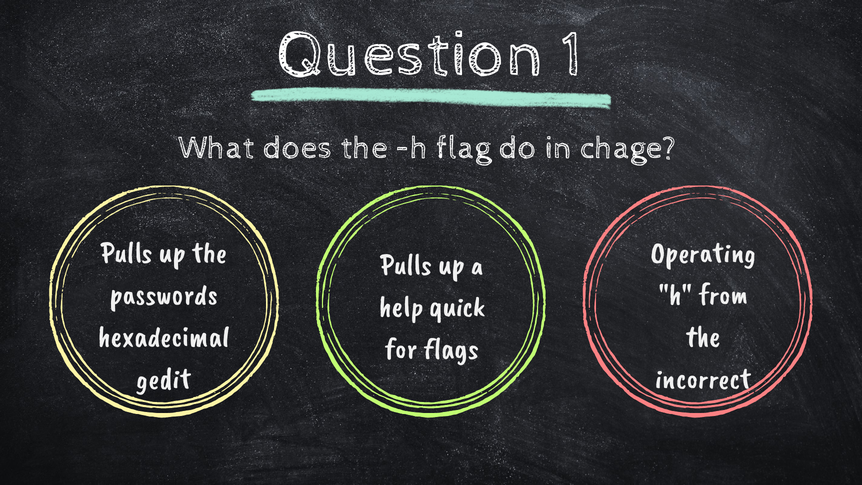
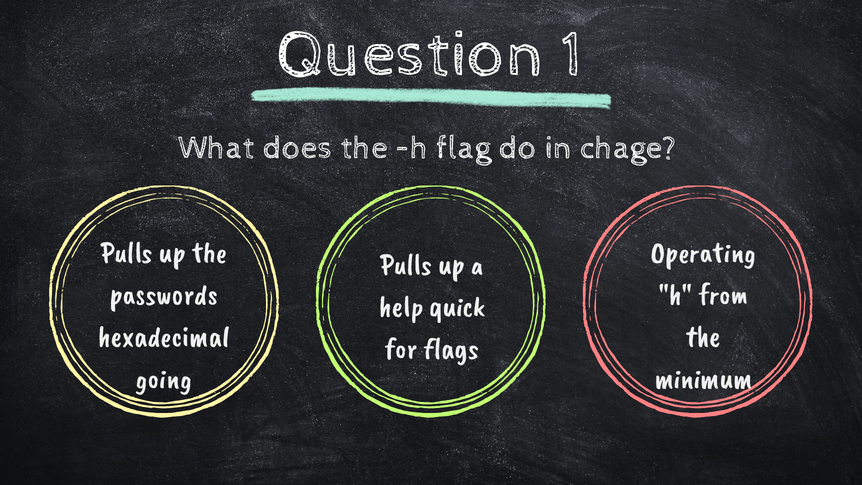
gedit: gedit -> going (164, 378)
incorrect: incorrect -> minimum (704, 378)
